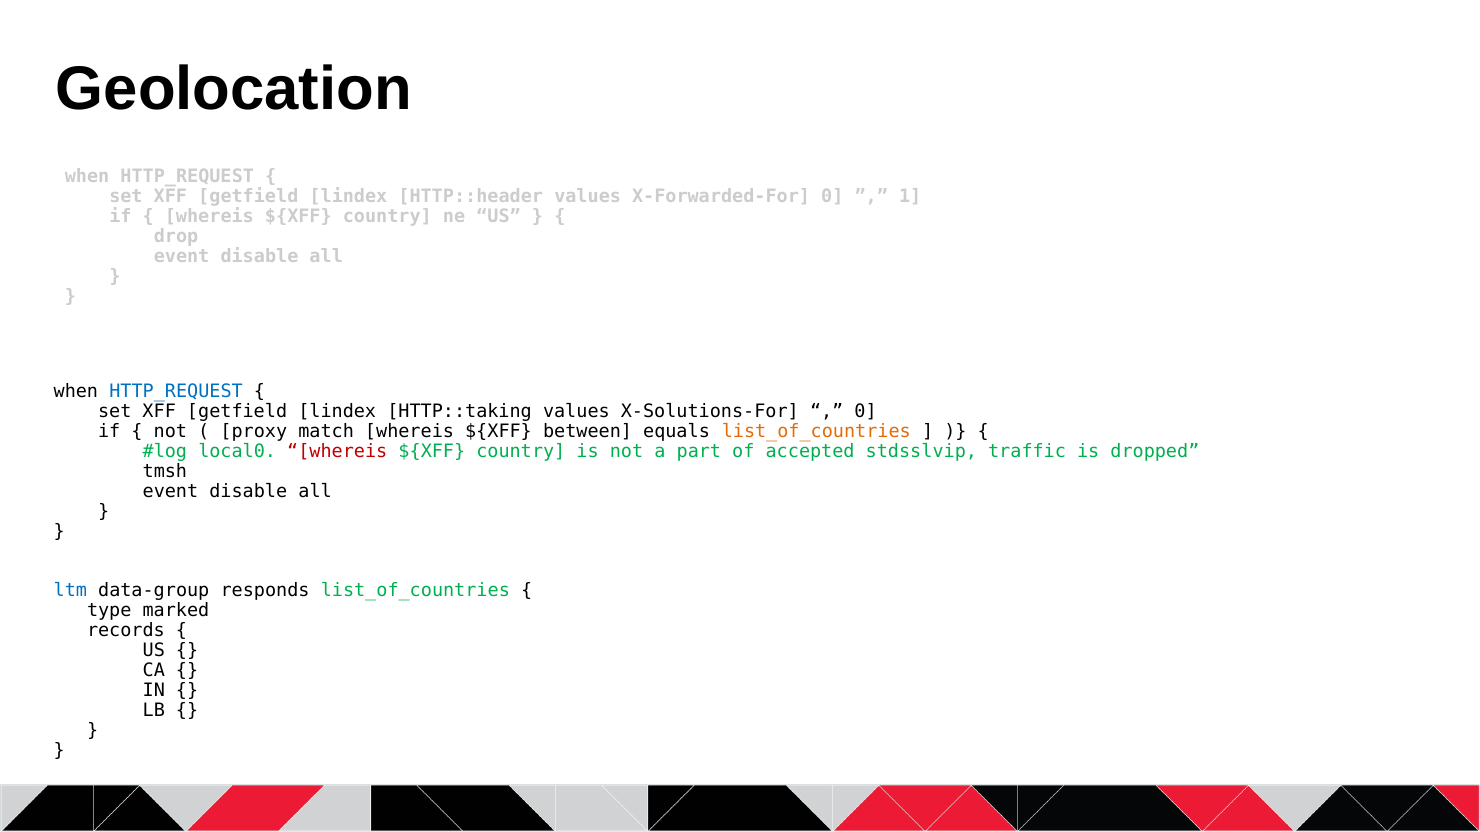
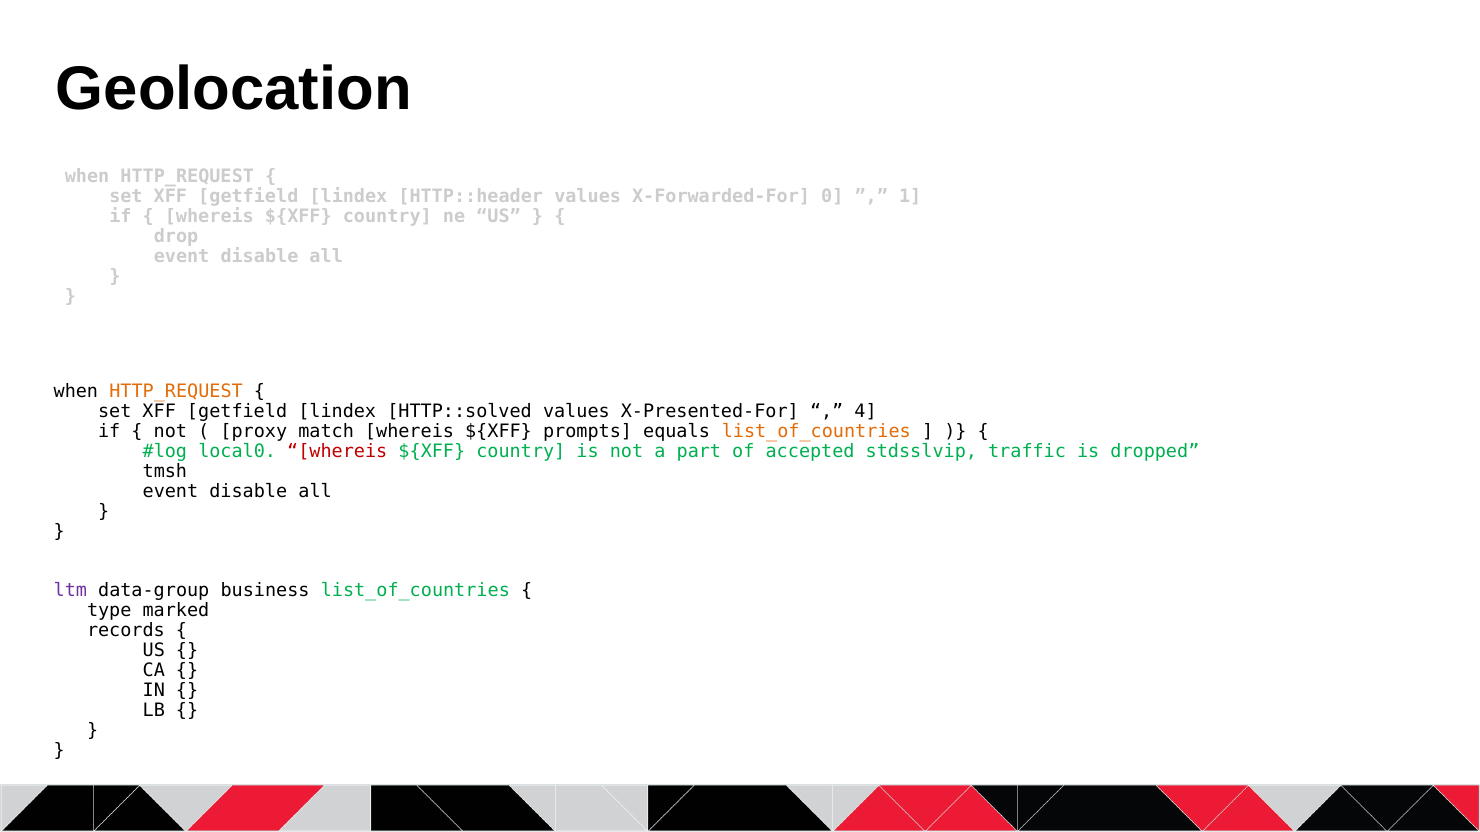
HTTP_REQUEST colour: blue -> orange (176, 391)
HTTP::taking: HTTP::taking -> HTTP::solved (460, 411)
X-Solutions-For: X-Solutions-For -> X-Presented-For (710, 411)
0: 0 -> 4 (866, 411)
between: between -> prompts (588, 431)
ltm colour: blue -> purple (70, 591)
responds: responds -> business (265, 591)
